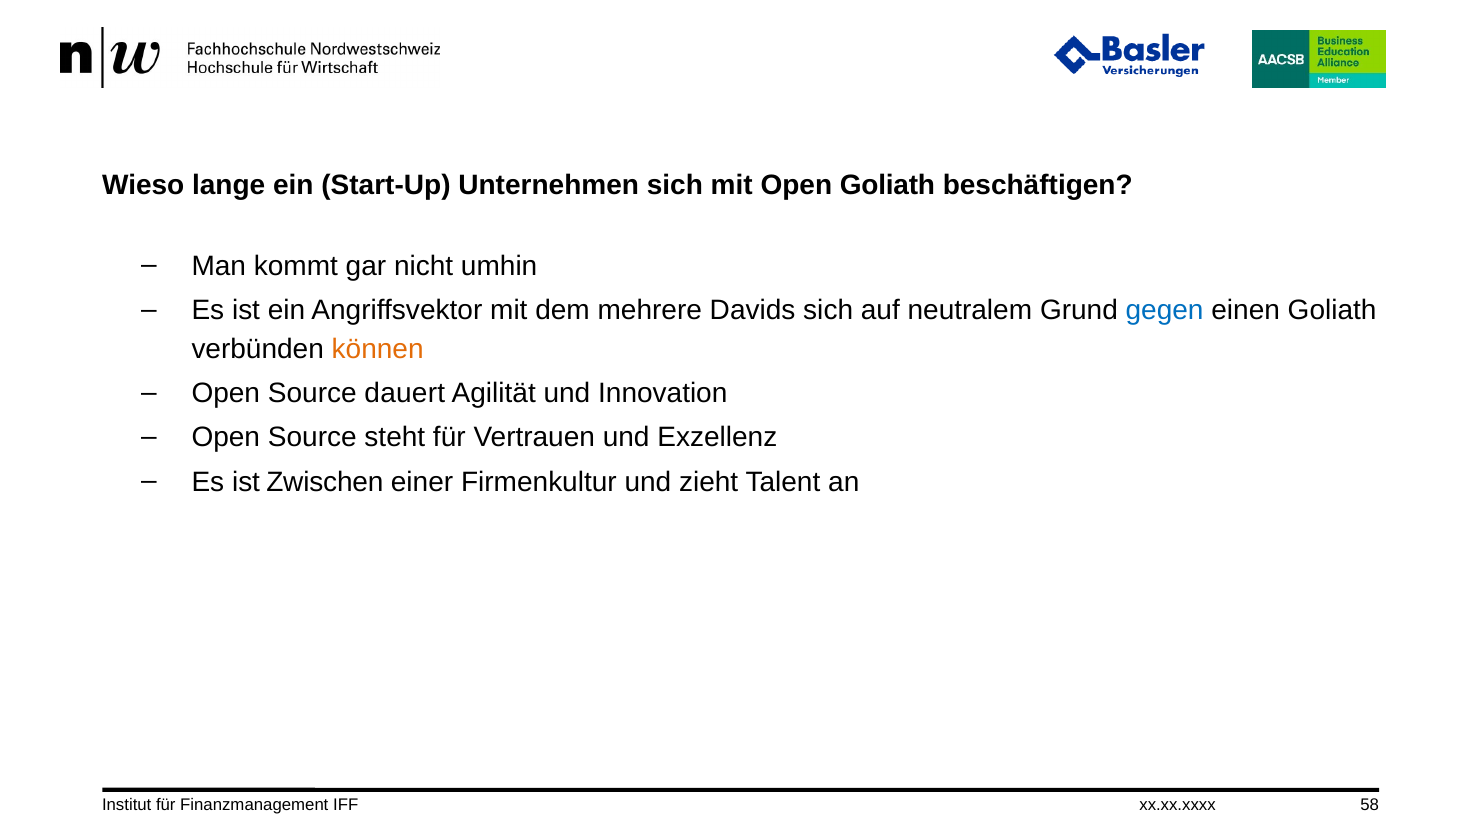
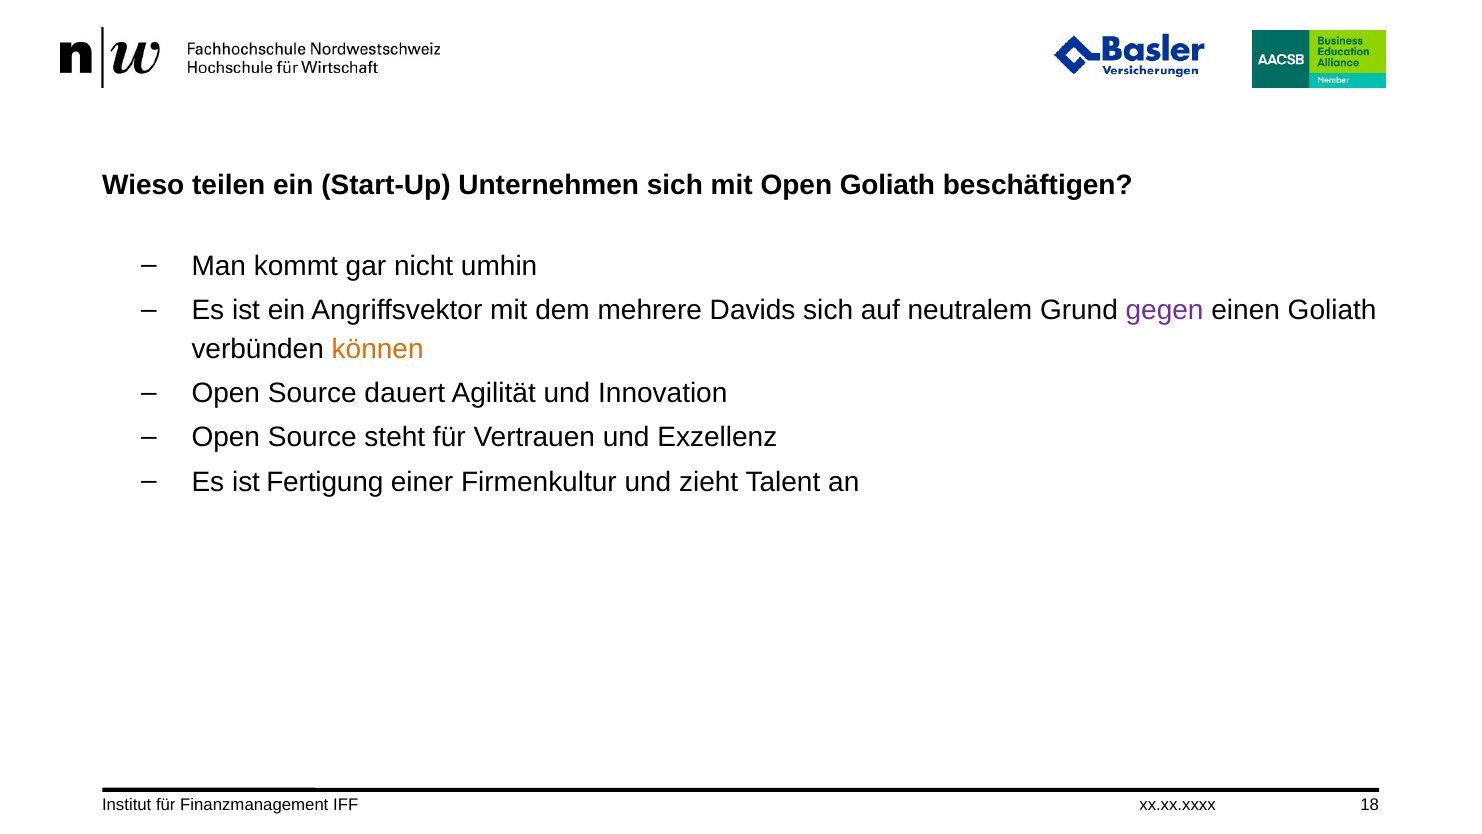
lange: lange -> teilen (229, 185)
gegen colour: blue -> purple (1165, 310)
Zwischen: Zwischen -> Fertigung (325, 482)
58: 58 -> 18 (1370, 804)
